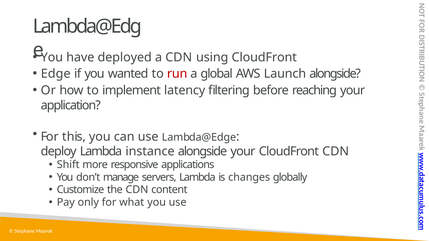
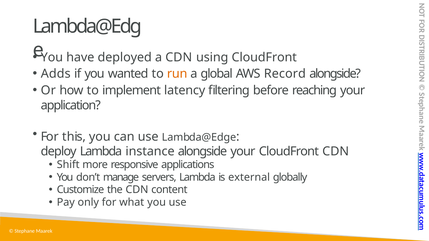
Edge: Edge -> Adds (56, 74)
run colour: red -> orange (177, 74)
Launch: Launch -> Record (285, 74)
changes: changes -> external (249, 177)
